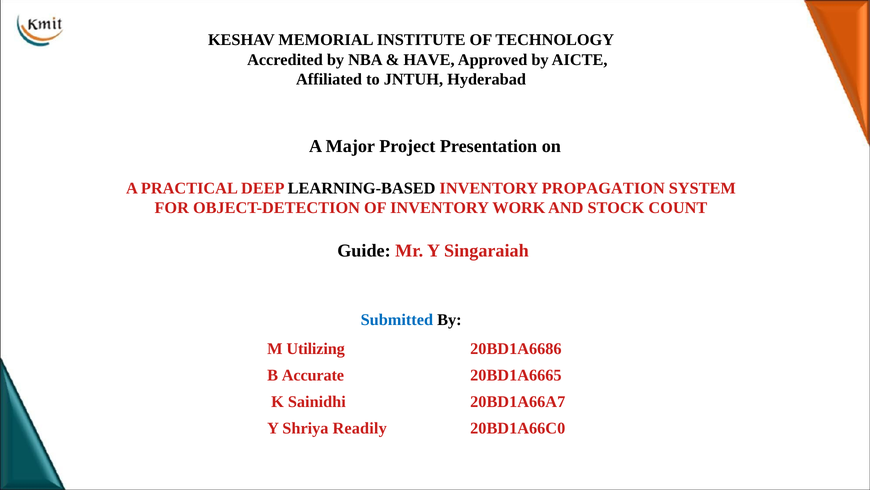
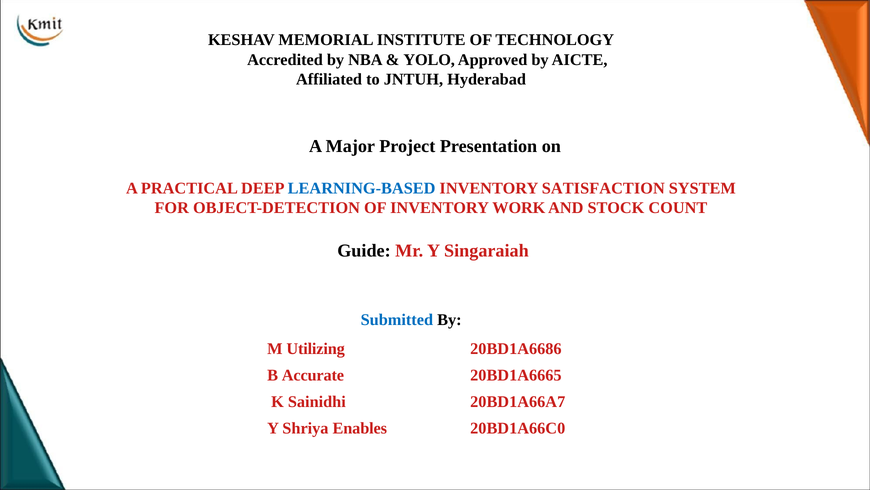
HAVE: HAVE -> YOLO (429, 60)
LEARNING-BASED colour: black -> blue (362, 188)
PROPAGATION: PROPAGATION -> SATISFACTION (603, 188)
Readily: Readily -> Enables (360, 428)
